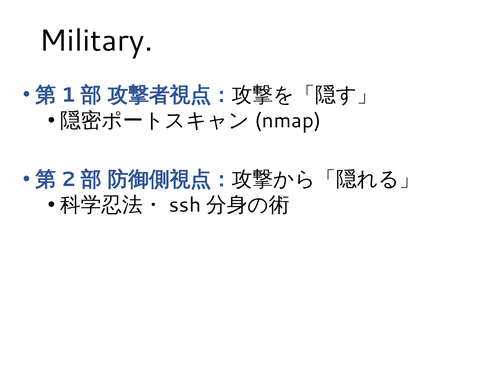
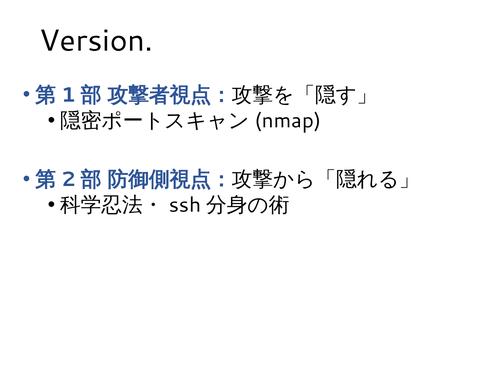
Military: Military -> Version (96, 41)
